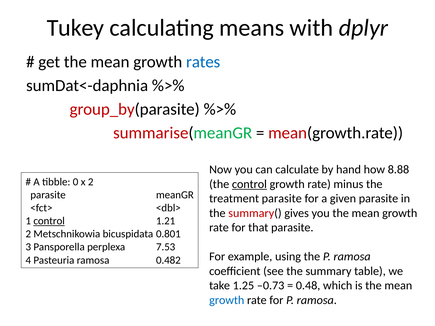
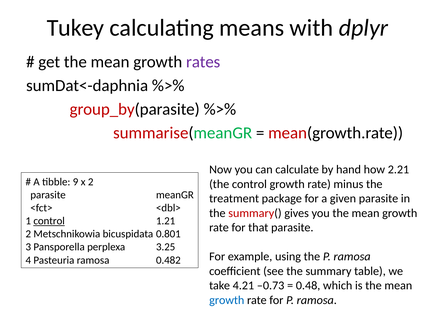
rates colour: blue -> purple (203, 62)
8.88: 8.88 -> 2.21 (398, 170)
0: 0 -> 9 (76, 182)
control underline: present -> none (249, 184)
treatment parasite: parasite -> package (282, 199)
7.53: 7.53 -> 3.25 (166, 247)
1.25: 1.25 -> 4.21 (243, 286)
